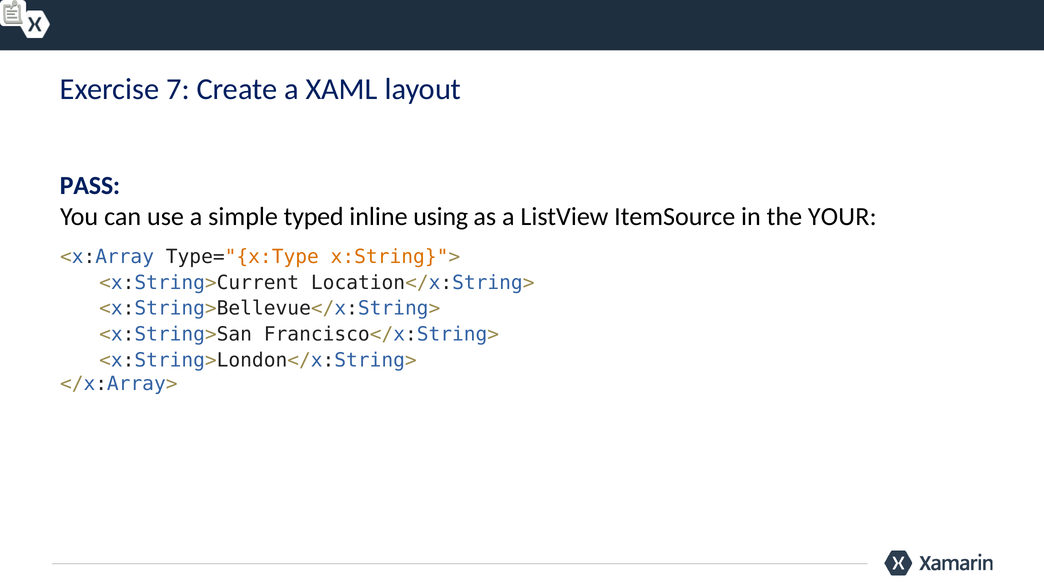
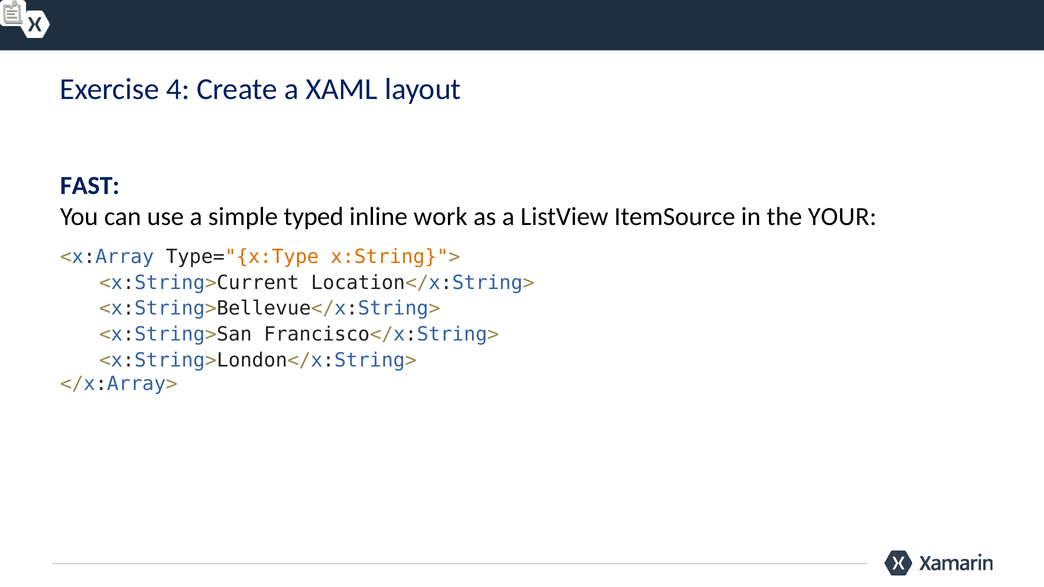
7: 7 -> 4 (178, 89)
PASS: PASS -> FAST (90, 185)
using: using -> work (440, 217)
